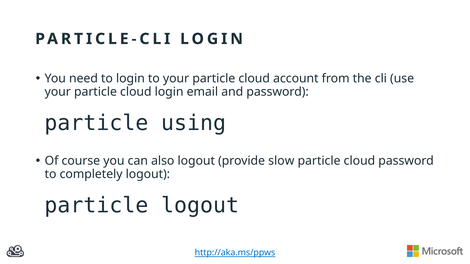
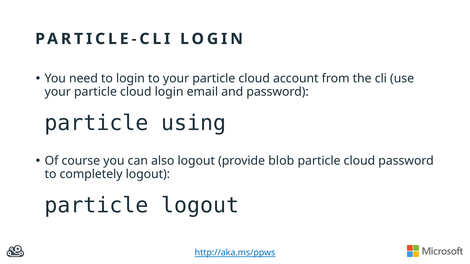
slow: slow -> blob (281, 161)
